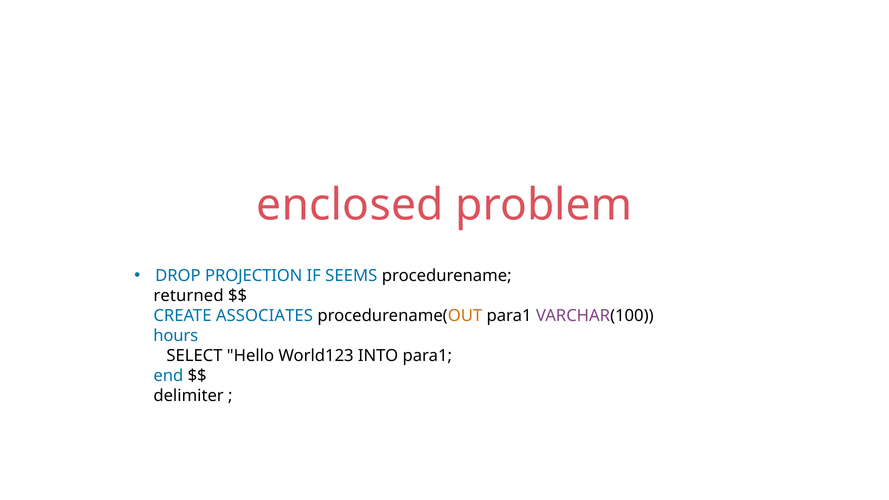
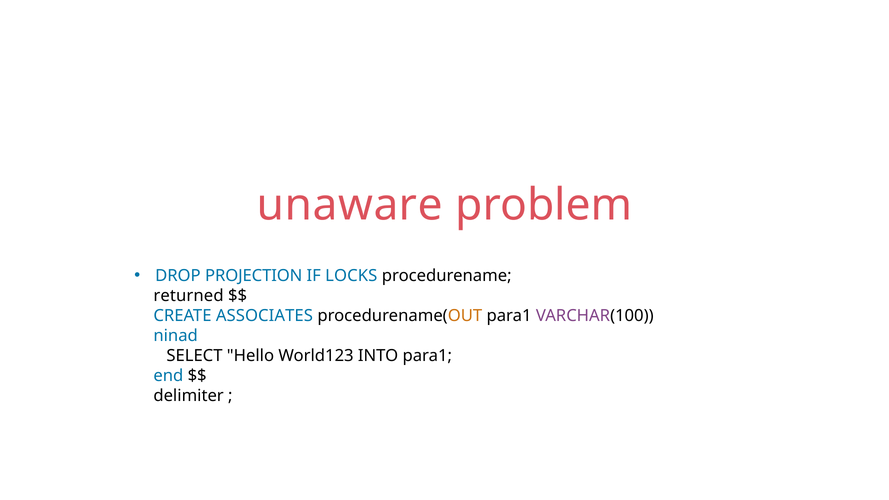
enclosed: enclosed -> unaware (350, 205)
SEEMS: SEEMS -> LOCKS (351, 276)
hours: hours -> ninad (176, 336)
